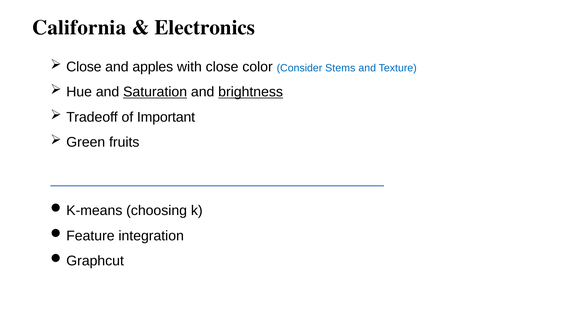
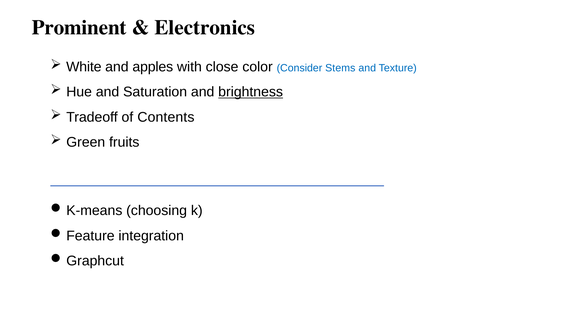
California: California -> Prominent (79, 28)
Close: Close -> White (84, 67)
Saturation underline: present -> none (155, 92)
Important: Important -> Contents (166, 117)
